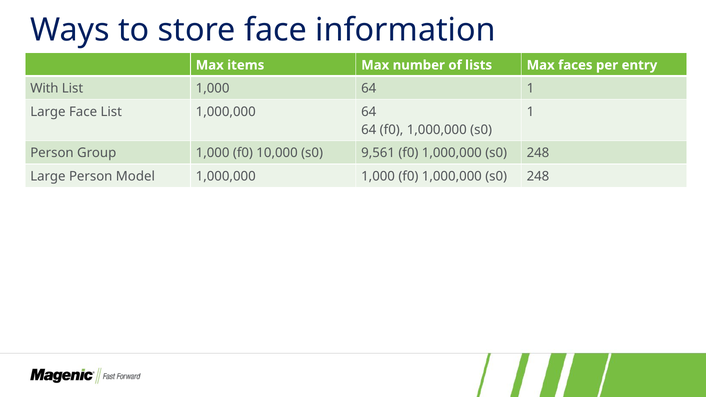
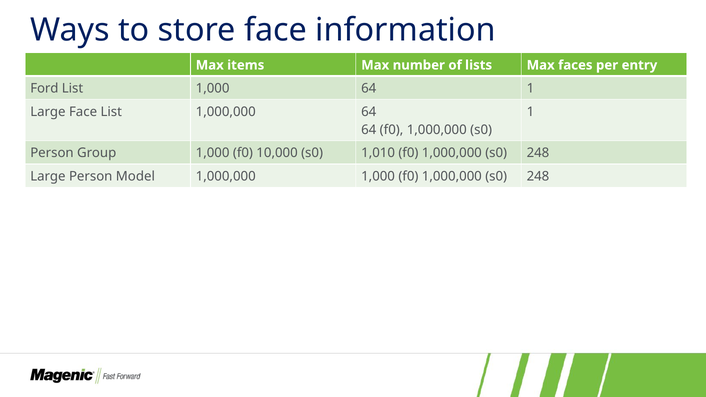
With: With -> Ford (44, 88)
9,561: 9,561 -> 1,010 (378, 153)
